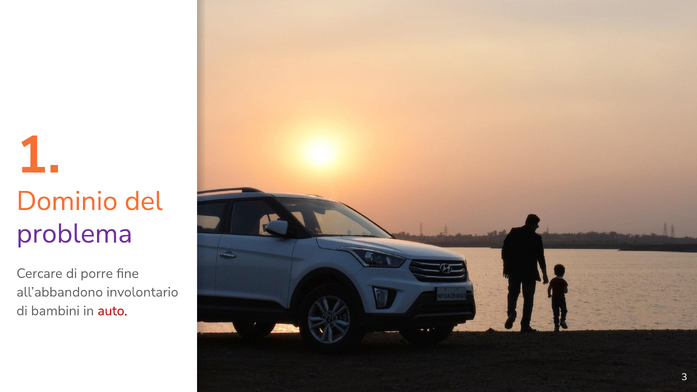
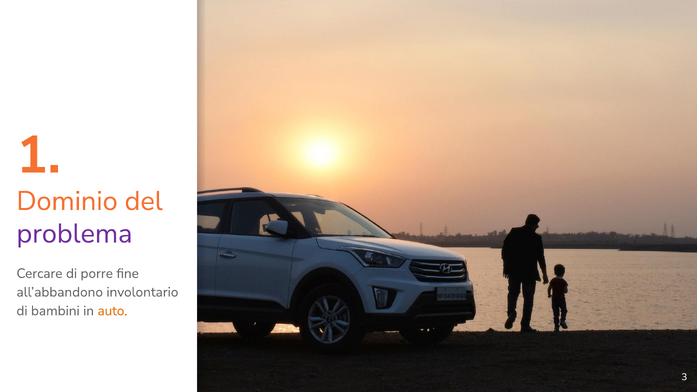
auto colour: red -> orange (112, 311)
